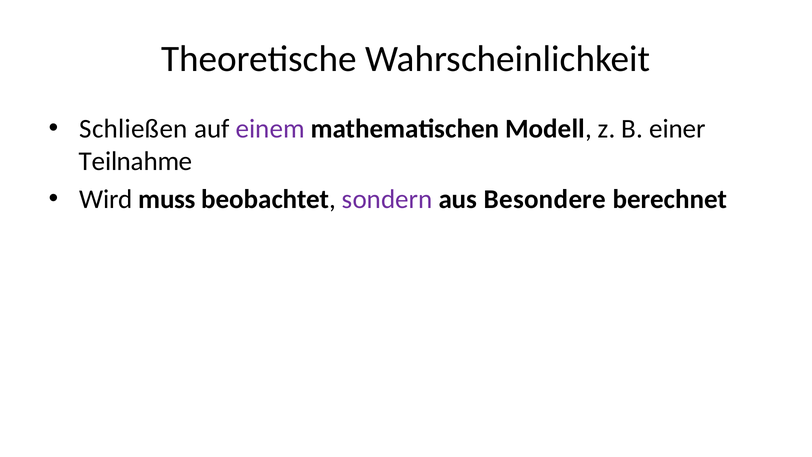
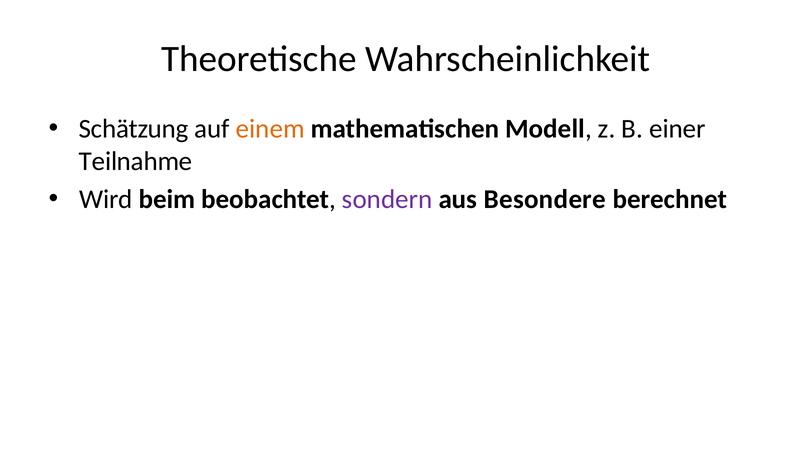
Schließen: Schließen -> Schätzung (134, 129)
einem colour: purple -> orange (270, 129)
muss: muss -> beim (167, 199)
